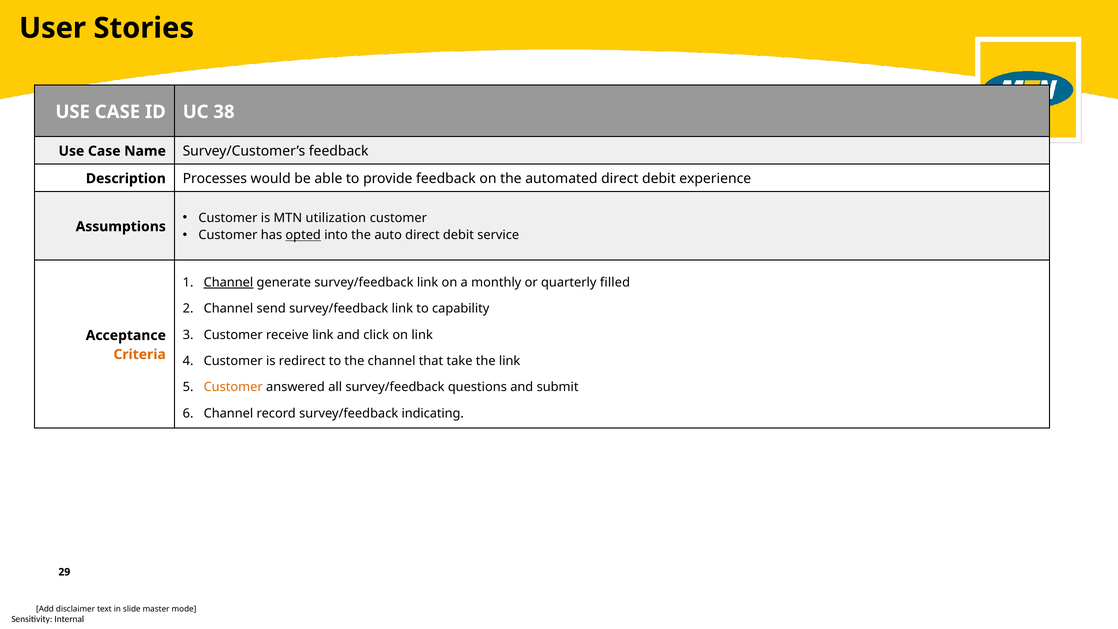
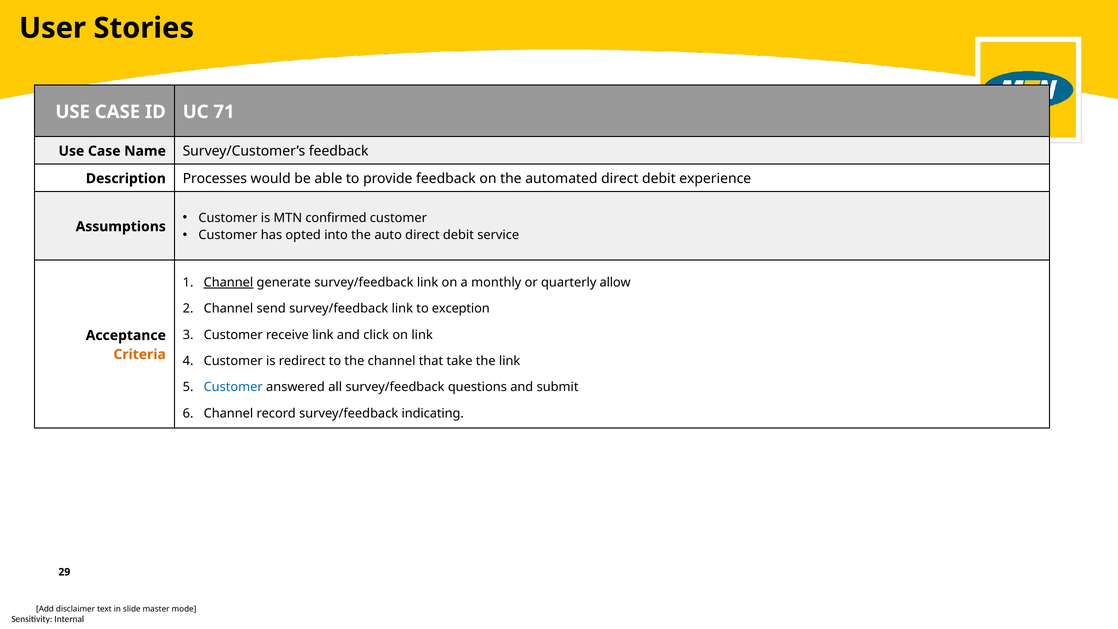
38: 38 -> 71 (224, 112)
utilization: utilization -> confirmed (336, 218)
opted underline: present -> none (303, 235)
filled: filled -> allow (615, 282)
capability: capability -> exception (461, 309)
Customer colour: orange -> blue (233, 387)
